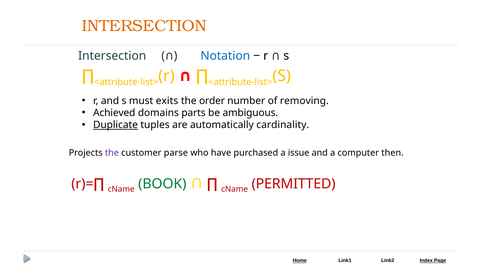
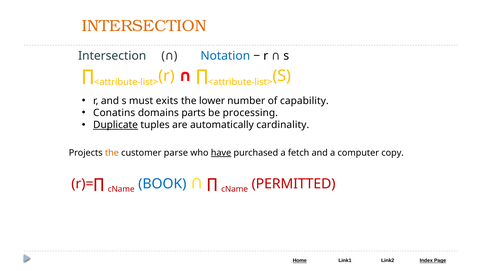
order: order -> lower (212, 101)
removing: removing -> capability (304, 101)
Achieved: Achieved -> Conatins (114, 113)
ambiguous: ambiguous -> processing (250, 113)
the colour: purple -> orange (112, 153)
have underline: none -> present (221, 153)
issue: issue -> fetch (299, 153)
then: then -> copy (393, 153)
BOOK colour: green -> blue (162, 184)
